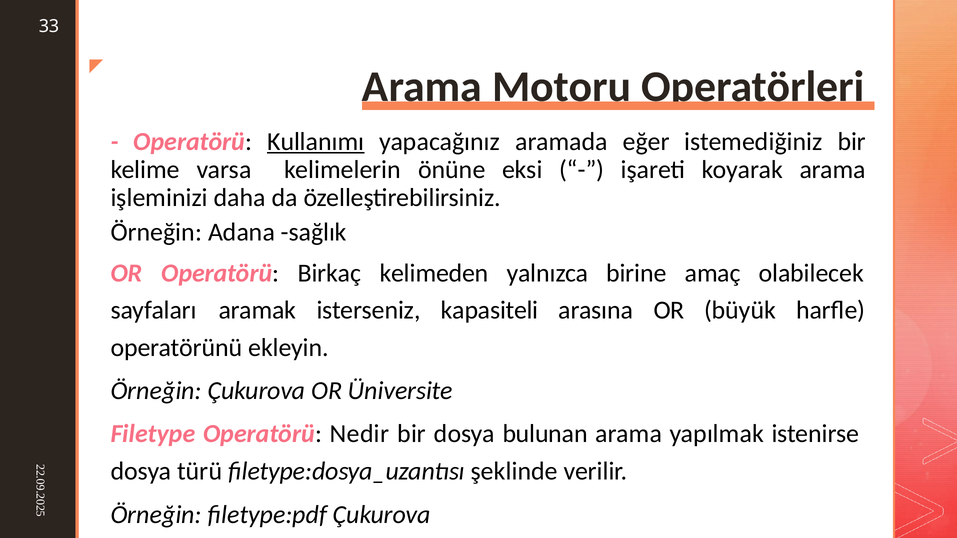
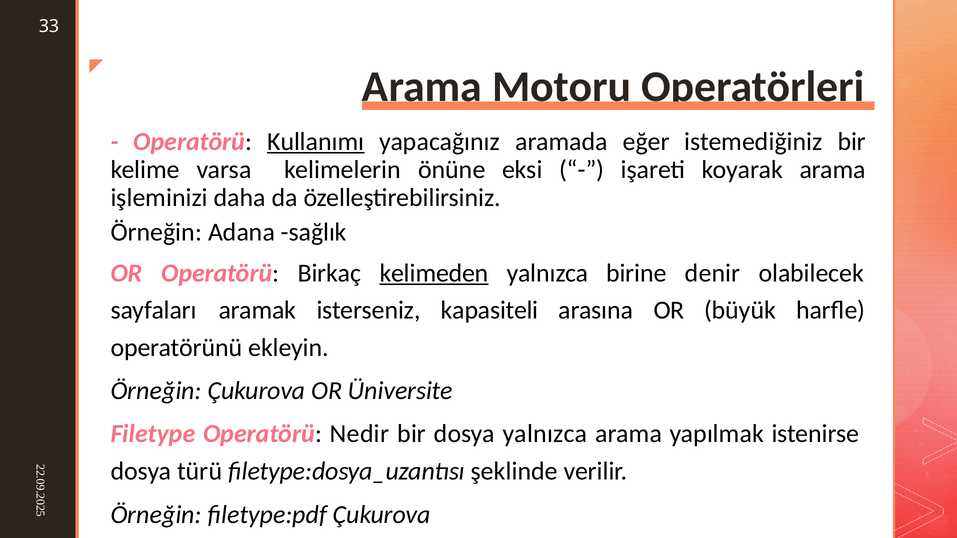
kelimeden underline: none -> present (434, 273)
amaç: amaç -> denir (713, 273)
dosya bulunan: bulunan -> yalnızca (545, 434)
